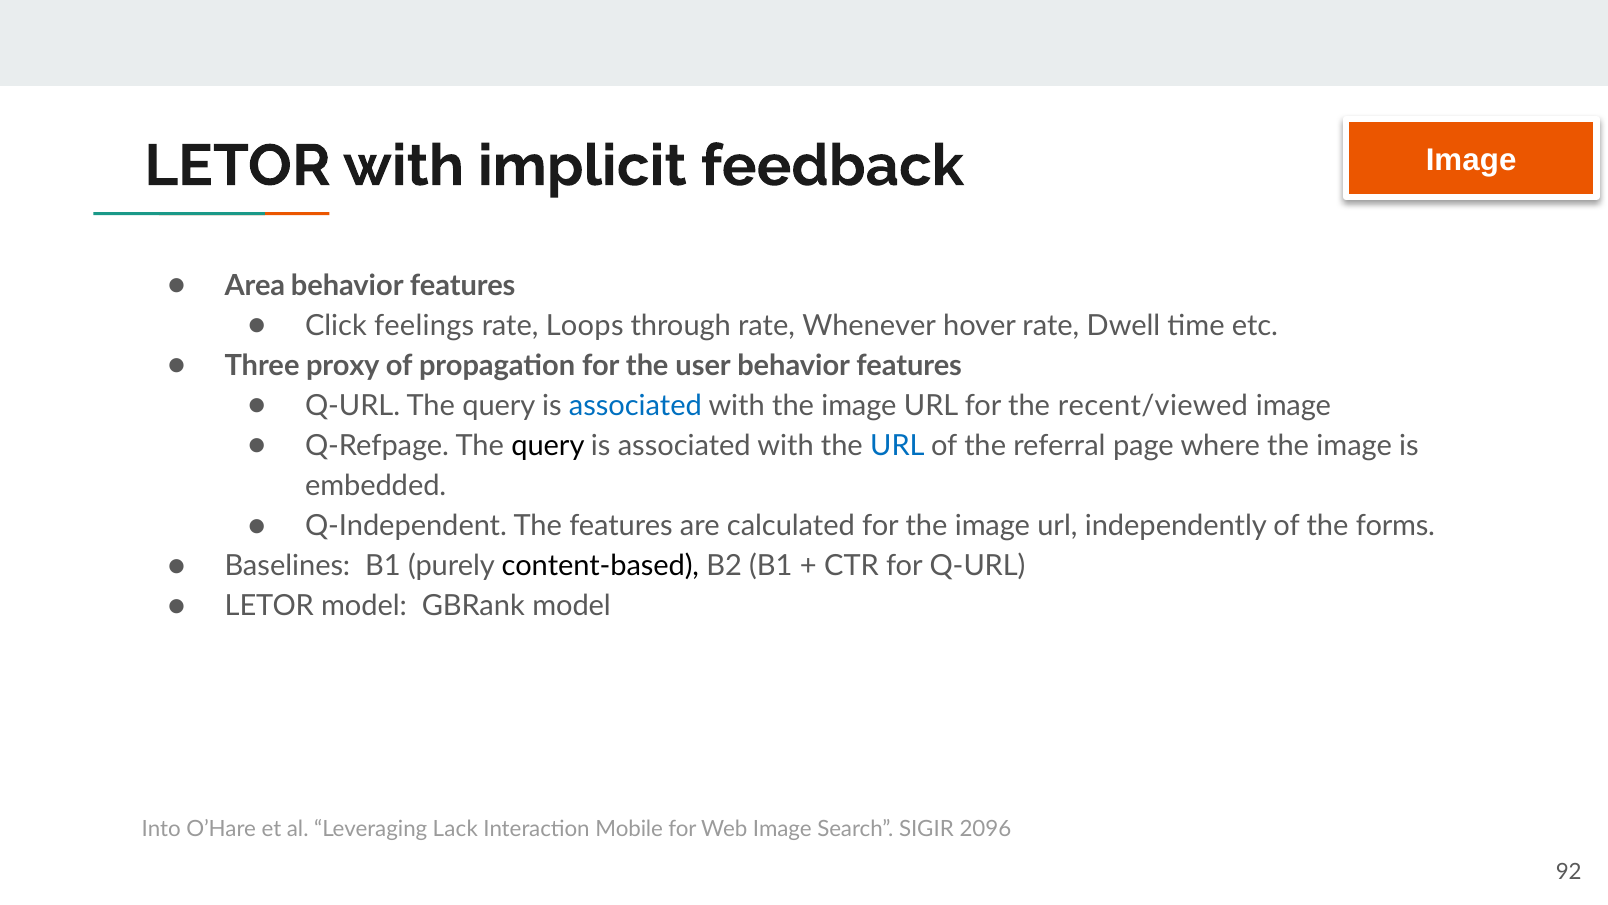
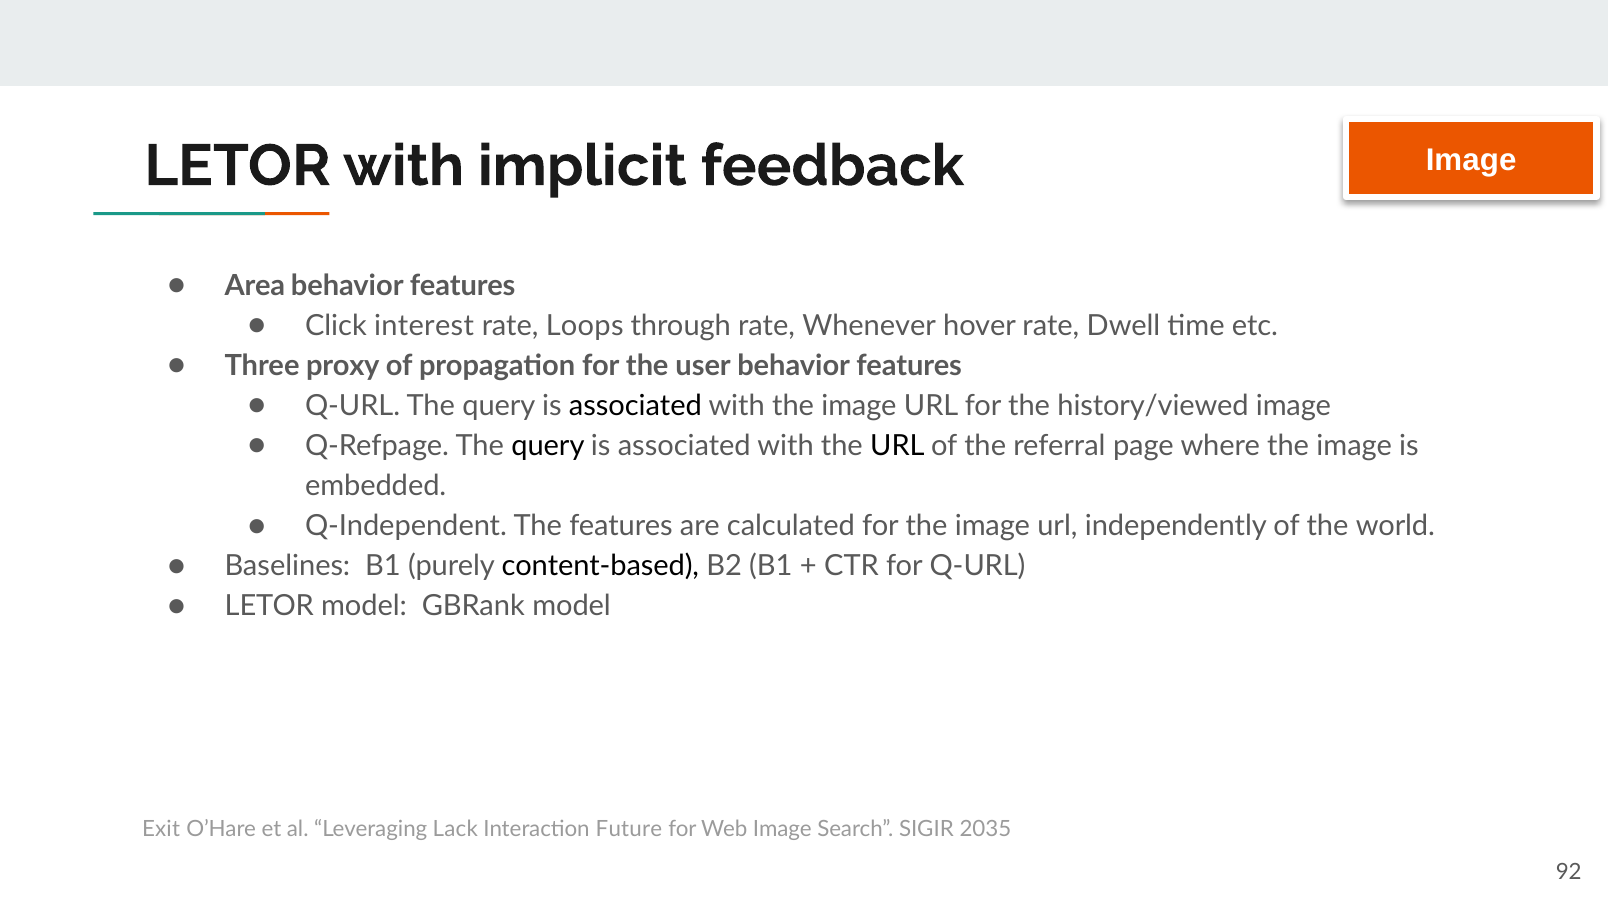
feelings: feelings -> interest (424, 325)
associated colour: blue -> black (635, 406)
recent/viewed: recent/viewed -> history/viewed (1153, 406)
URL colour: blue -> black (897, 446)
forms: forms -> world (1395, 526)
Into: Into -> Exit (161, 829)
Mobile: Mobile -> Future (629, 829)
2096: 2096 -> 2035 (985, 829)
